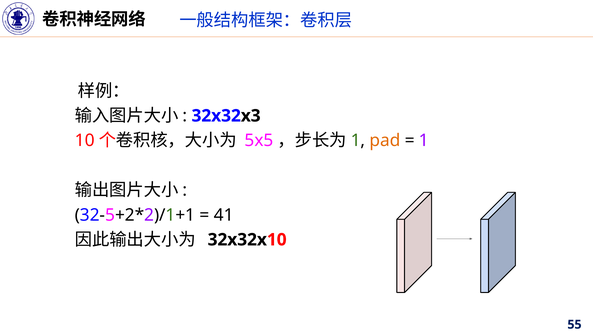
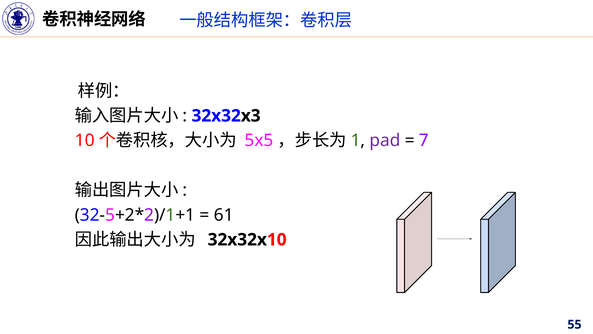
pad colour: orange -> purple (385, 140)
1: 1 -> 7 (424, 140)
41: 41 -> 61 (224, 215)
